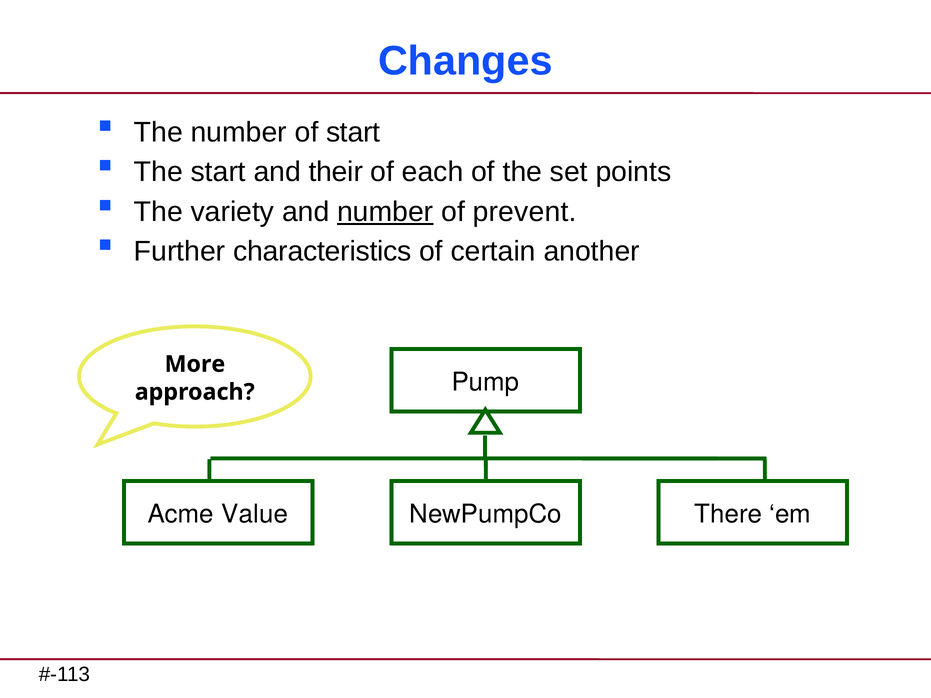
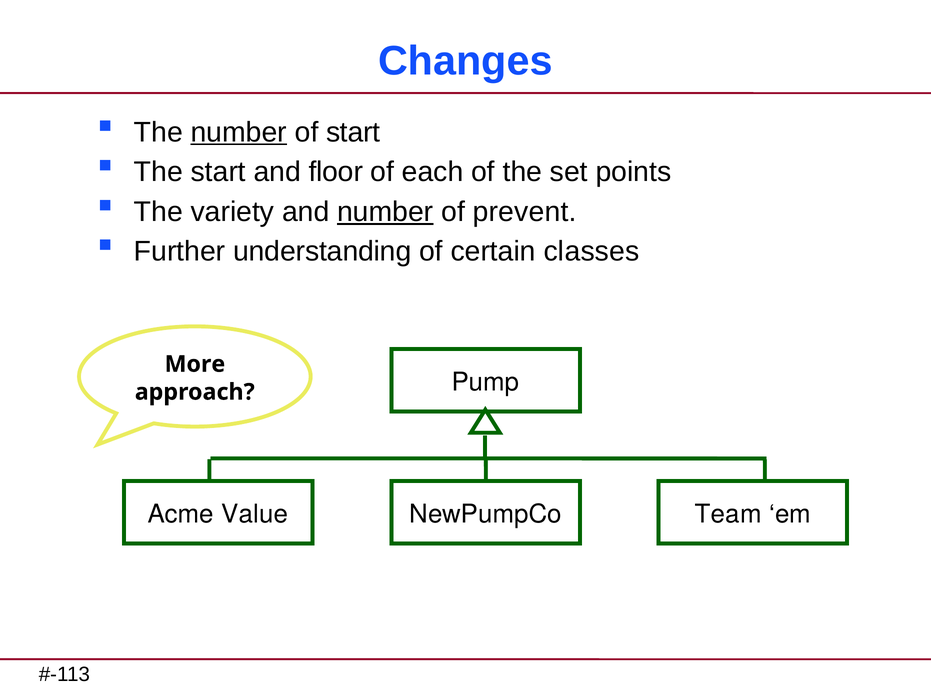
number underline: none -> present (239, 132)
their: their -> floor (336, 172)
characteristics: characteristics -> understanding (322, 252)
another: another -> classes (592, 252)
There: There -> Team (728, 514)
